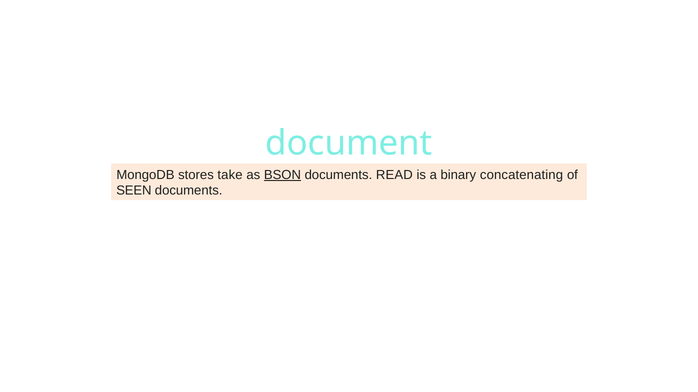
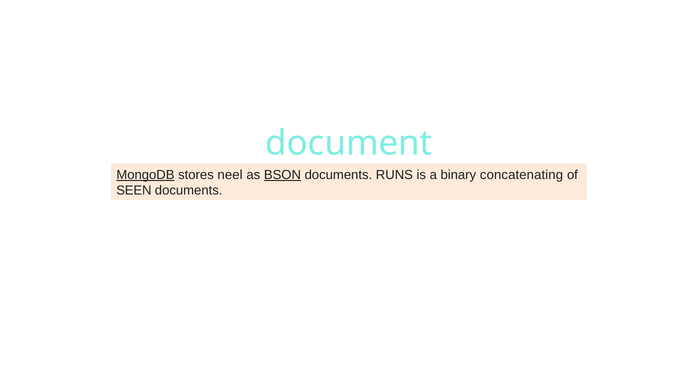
MongoDB underline: none -> present (145, 175)
take: take -> neel (230, 175)
READ: READ -> RUNS (394, 175)
